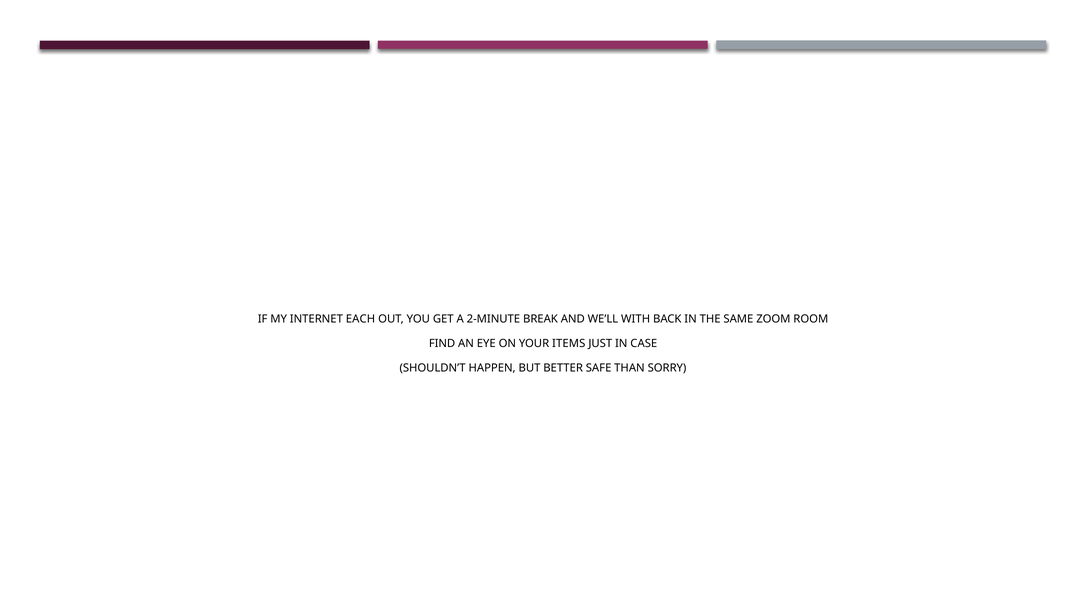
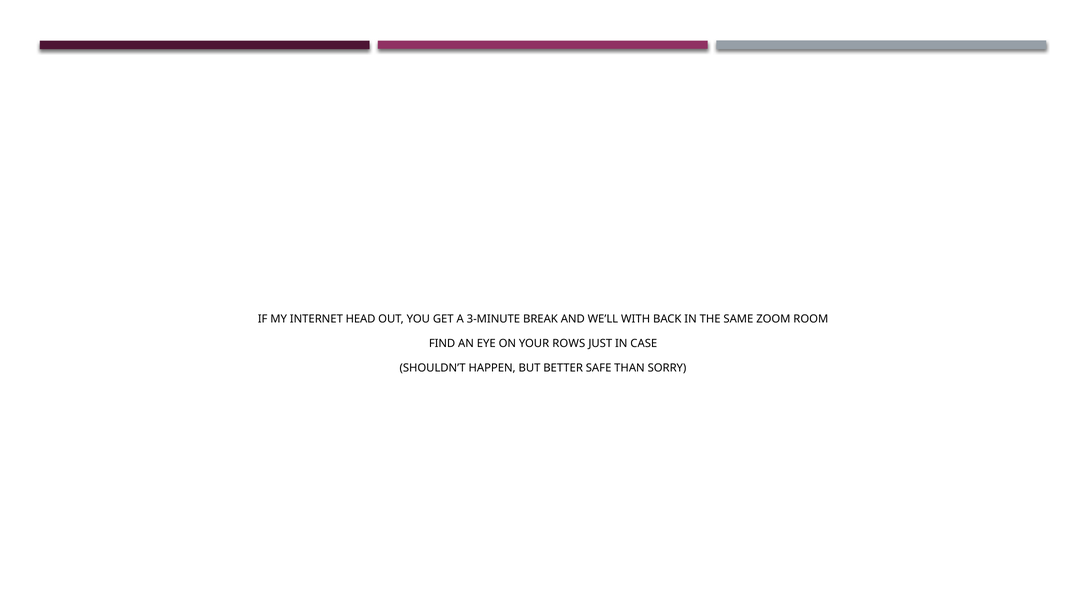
EACH: EACH -> HEAD (361, 319)
2-MINUTE: 2-MINUTE -> 3-MINUTE (493, 319)
ITEMS: ITEMS -> ROWS (569, 343)
